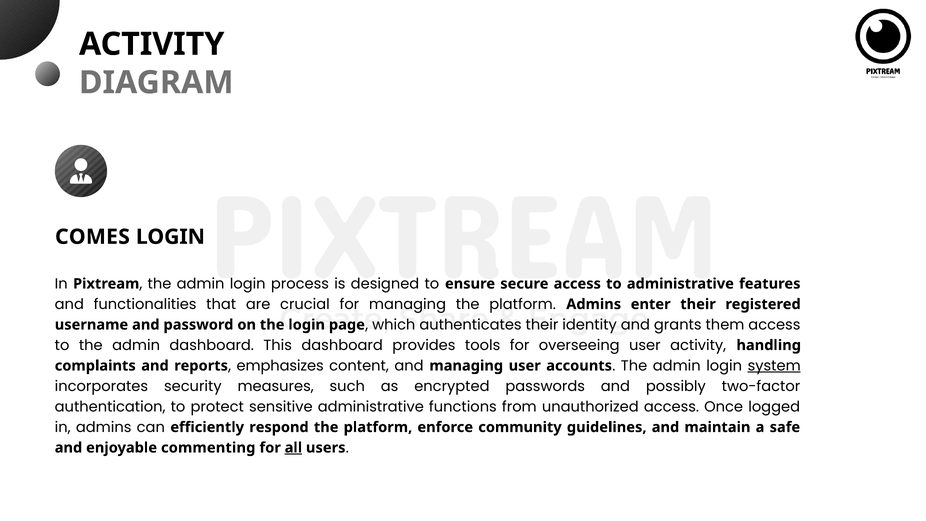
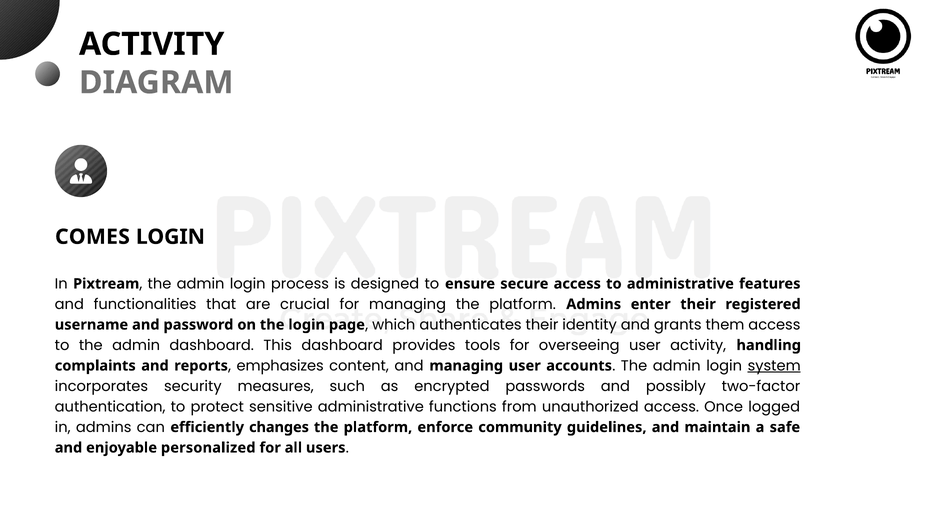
respond: respond -> changes (279, 427)
commenting: commenting -> personalized (208, 448)
all underline: present -> none (293, 448)
